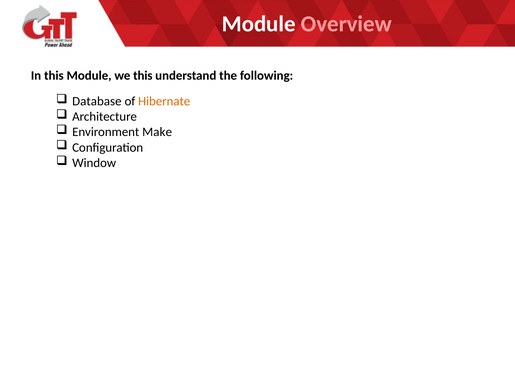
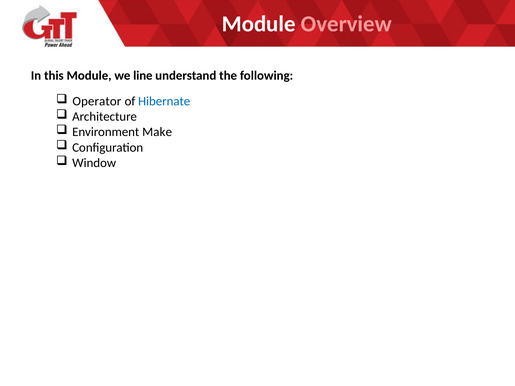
we this: this -> line (143, 76)
Database: Database -> Operator (97, 101)
Hibernate colour: orange -> blue (164, 101)
